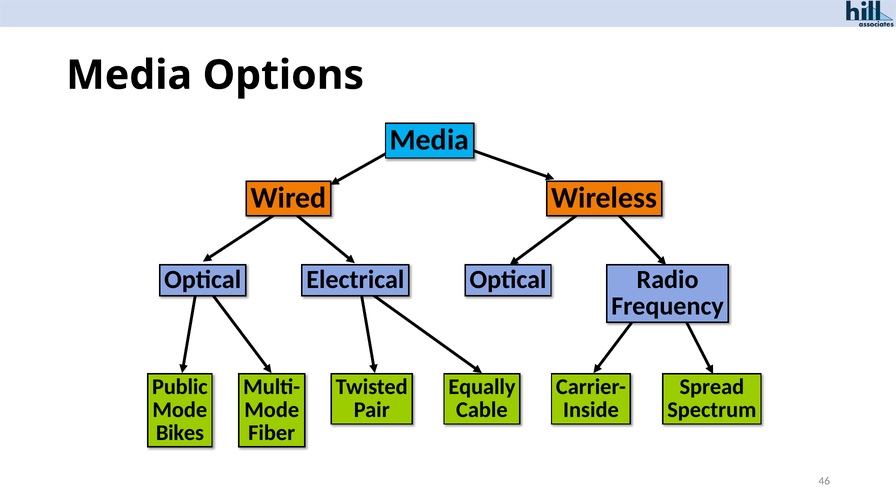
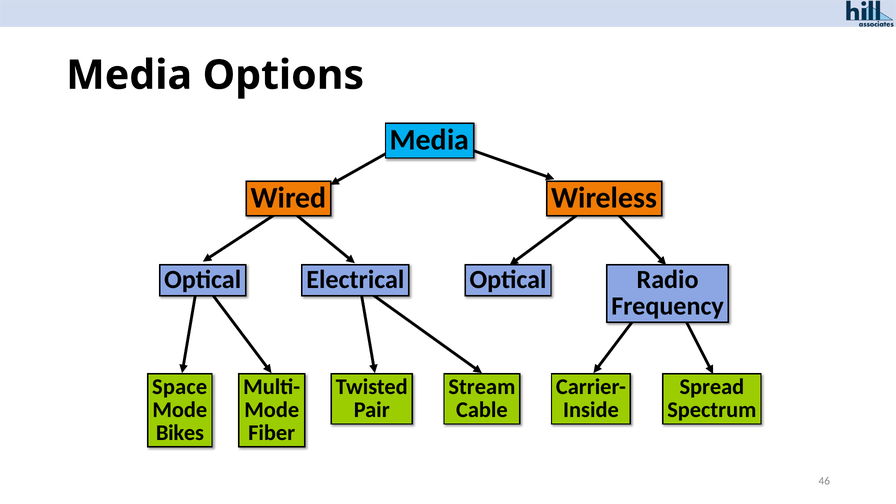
Public: Public -> Space (180, 387)
Equally: Equally -> Stream (482, 387)
